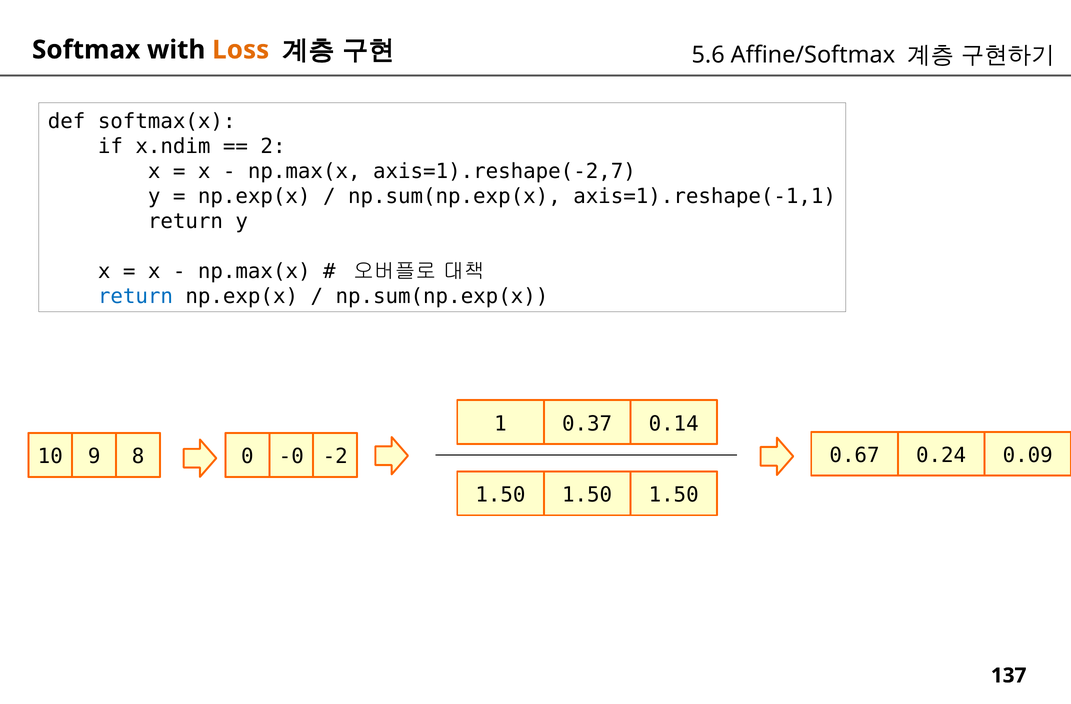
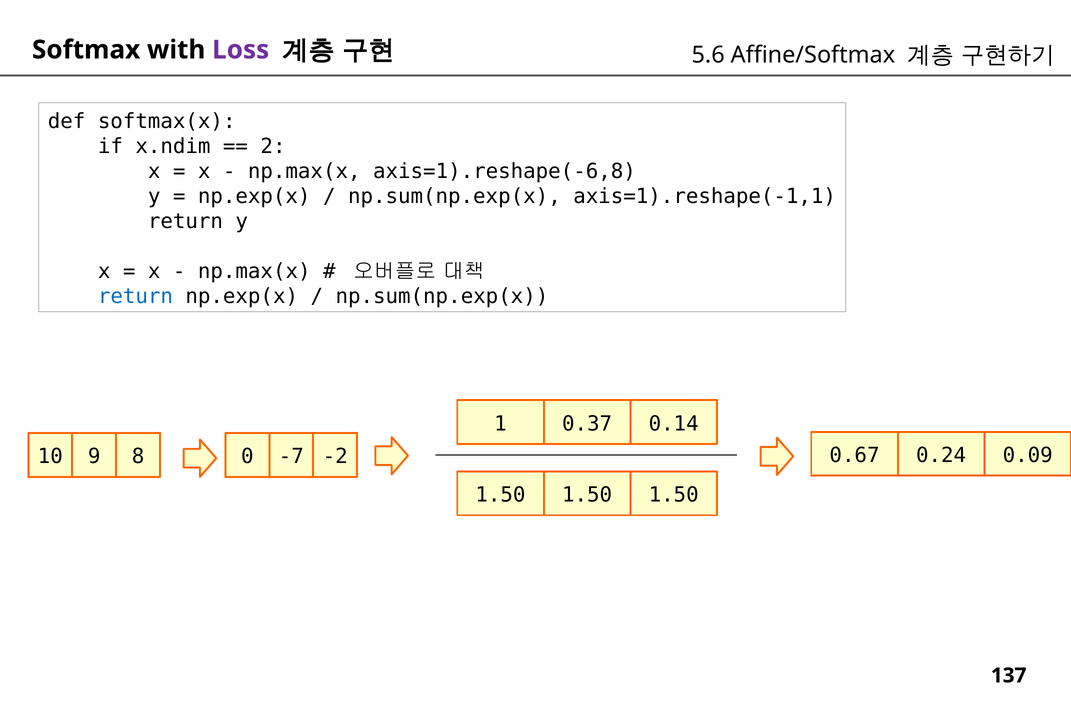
Loss colour: orange -> purple (241, 50)
axis=1).reshape(-2,7: axis=1).reshape(-2,7 -> axis=1).reshape(-6,8 (504, 171)
-0: -0 -> -7 (291, 456)
